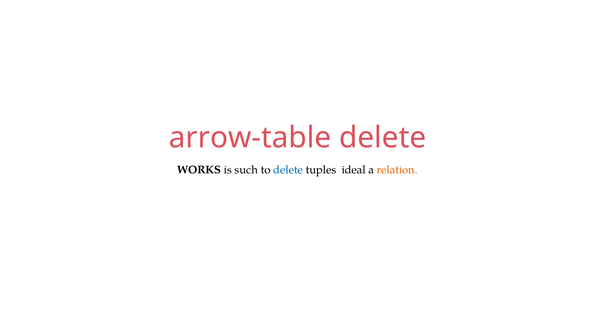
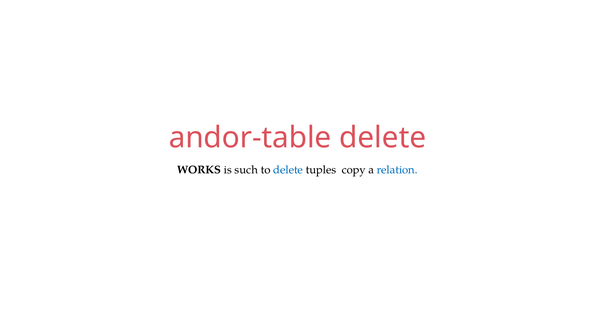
arrow-table: arrow-table -> andor-table (250, 137)
ideal: ideal -> copy (354, 170)
relation colour: orange -> blue (397, 170)
